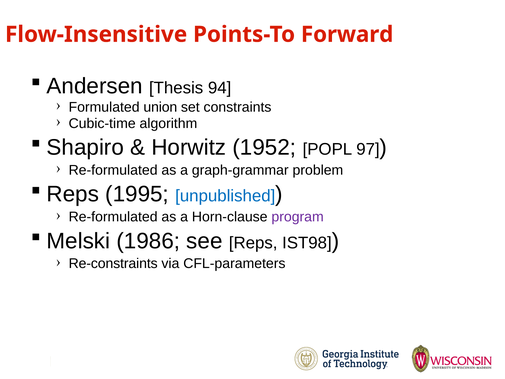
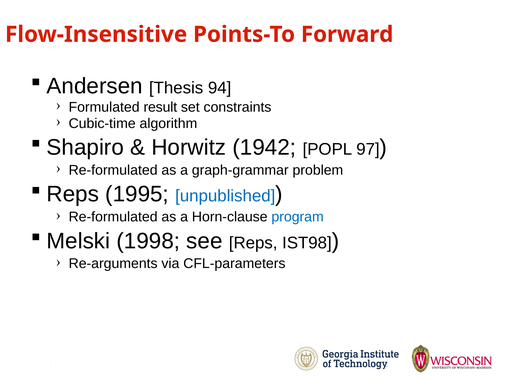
union: union -> result (160, 107)
1952: 1952 -> 1942 (264, 147)
program colour: purple -> blue (298, 217)
1986: 1986 -> 1998 (148, 241)
Re-constraints: Re-constraints -> Re-arguments (113, 263)
